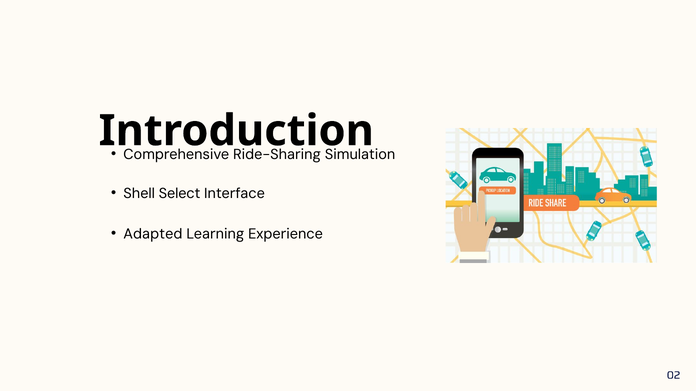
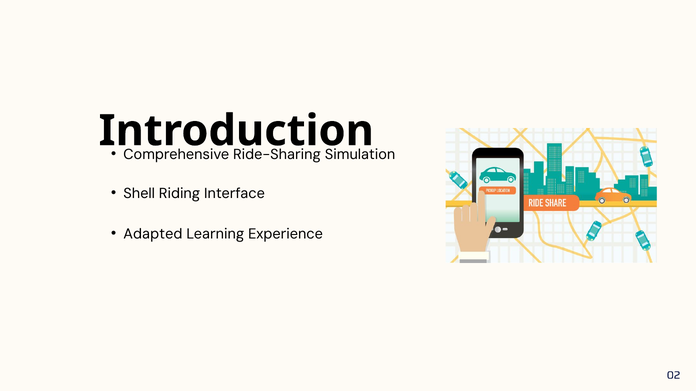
Select: Select -> Riding (180, 193)
